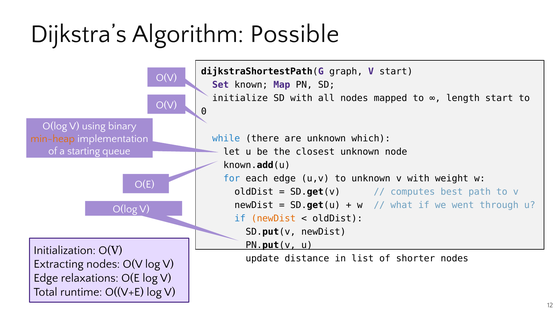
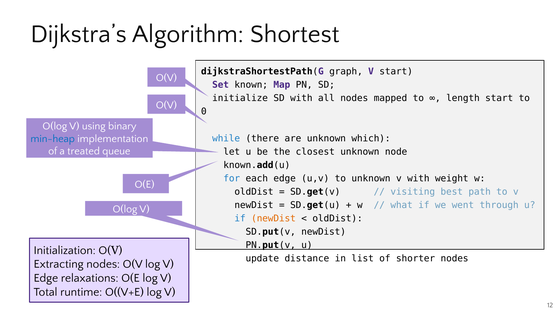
Possible: Possible -> Shortest (295, 34)
min-heap colour: orange -> blue (53, 139)
starting: starting -> treated (84, 151)
computes: computes -> visiting (413, 192)
